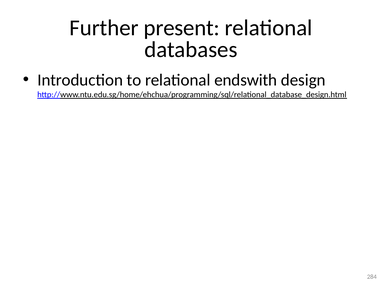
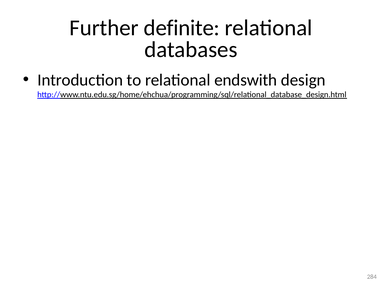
present: present -> definite (182, 28)
